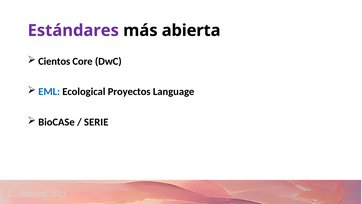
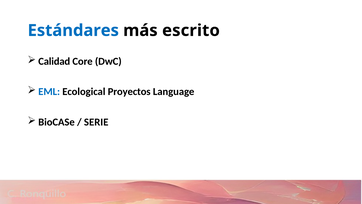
Estándares colour: purple -> blue (73, 30)
abierta: abierta -> escrito (191, 30)
Cientos: Cientos -> Calidad (54, 61)
